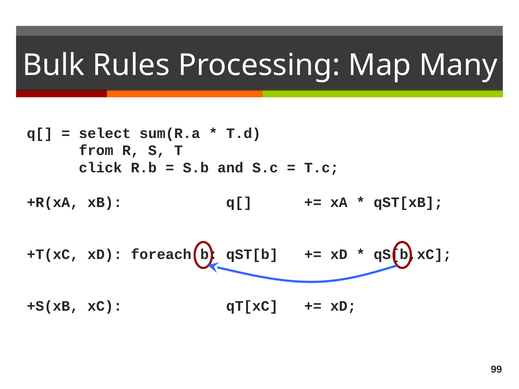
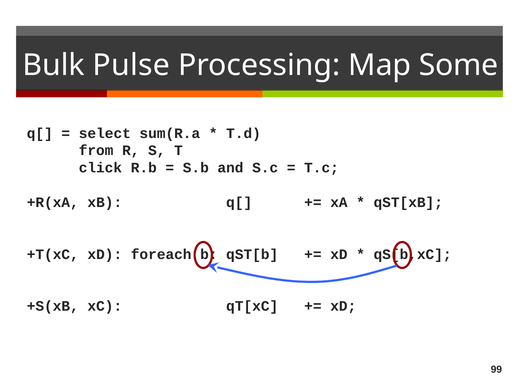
Rules: Rules -> Pulse (131, 65)
Many: Many -> Some (458, 65)
